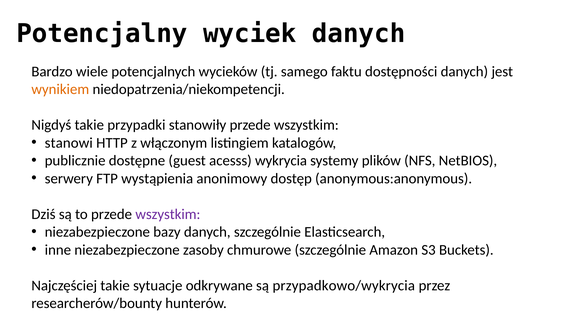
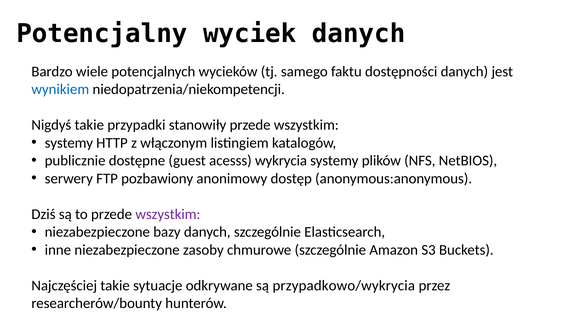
wynikiem colour: orange -> blue (60, 89)
stanowi: stanowi -> systemy (69, 143)
wystąpienia: wystąpienia -> pozbawiony (157, 178)
